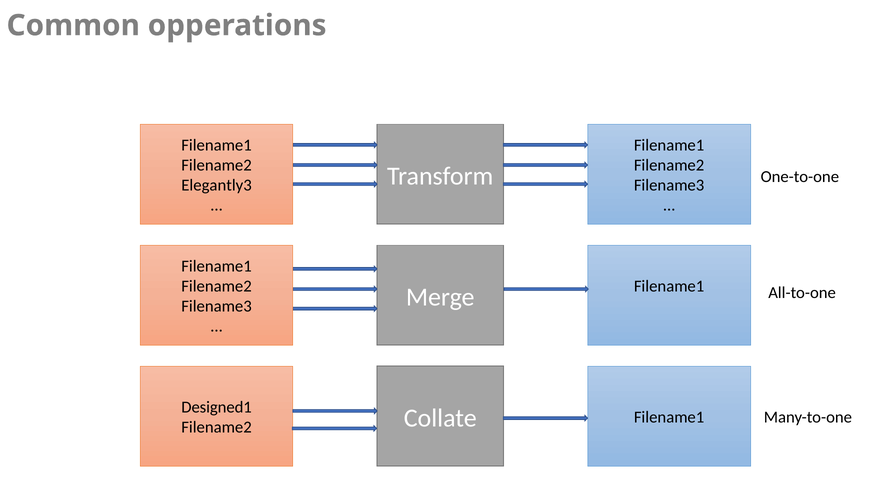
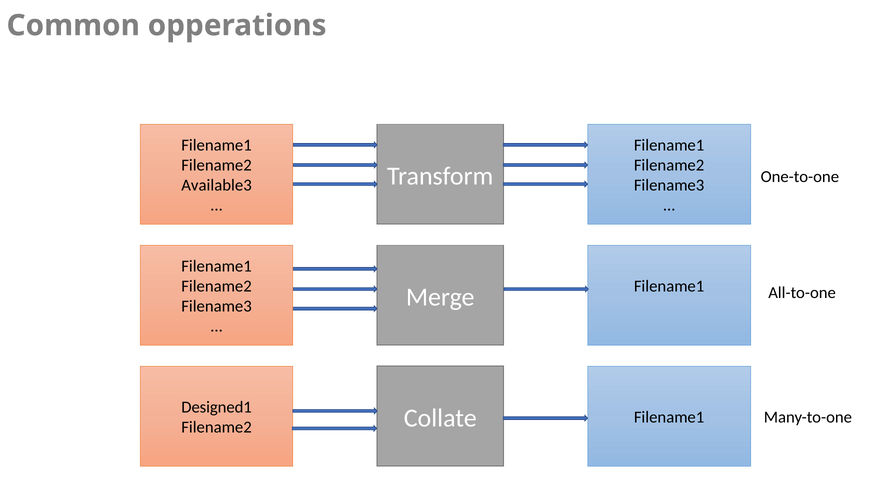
Elegantly3: Elegantly3 -> Available3 (217, 185)
